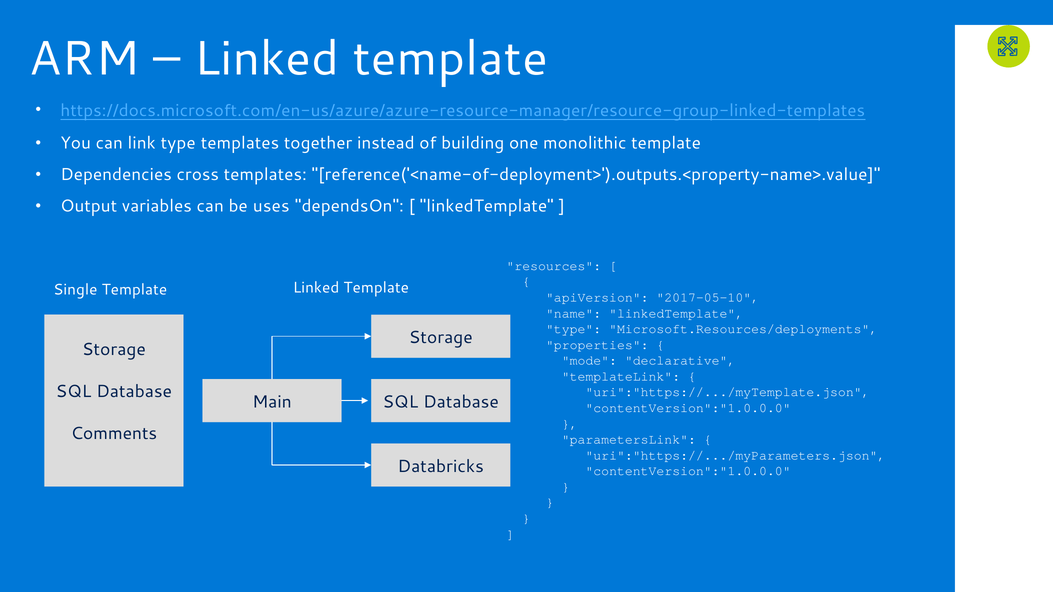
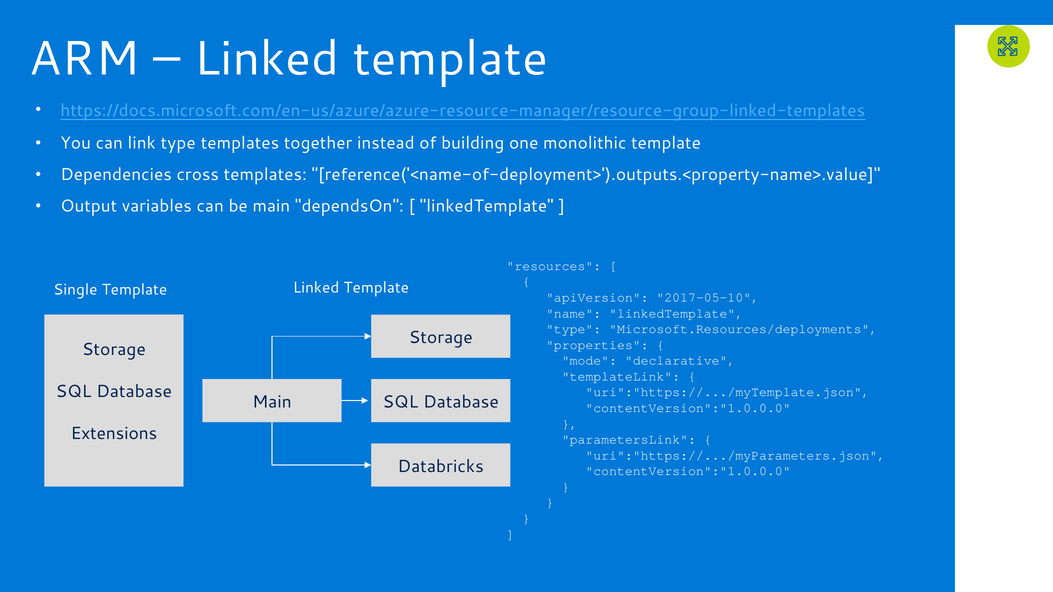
be uses: uses -> main (271, 206)
Comments: Comments -> Extensions (114, 434)
